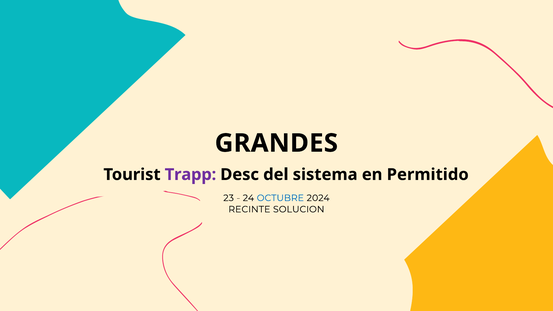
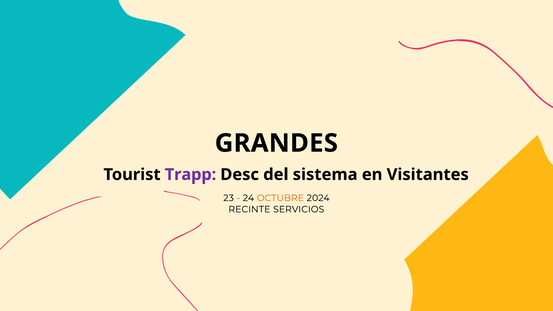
Permitido: Permitido -> Visitantes (428, 175)
OCTUBRE colour: blue -> orange (280, 198)
SOLUCION: SOLUCION -> SERVICIOS (299, 209)
